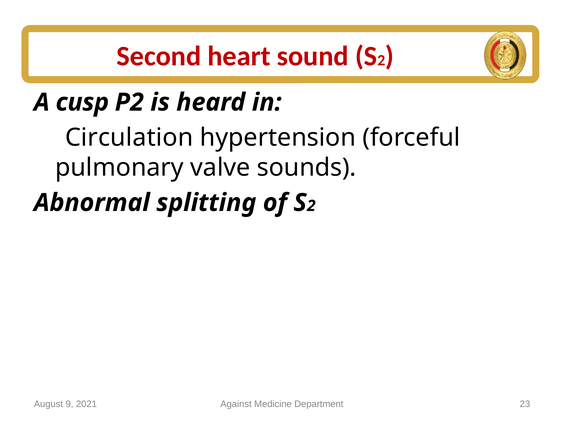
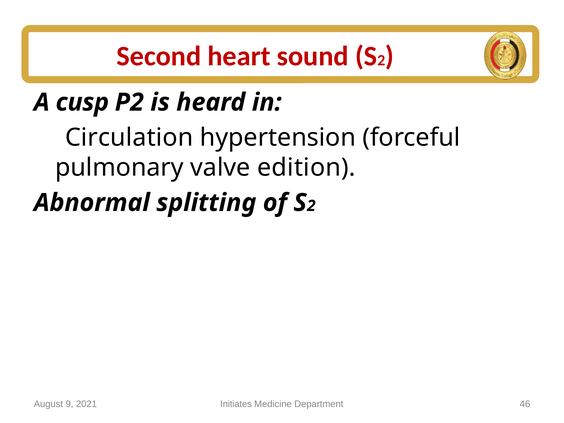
sounds: sounds -> edition (306, 168)
Against: Against -> Initiates (236, 404)
23: 23 -> 46 (525, 404)
